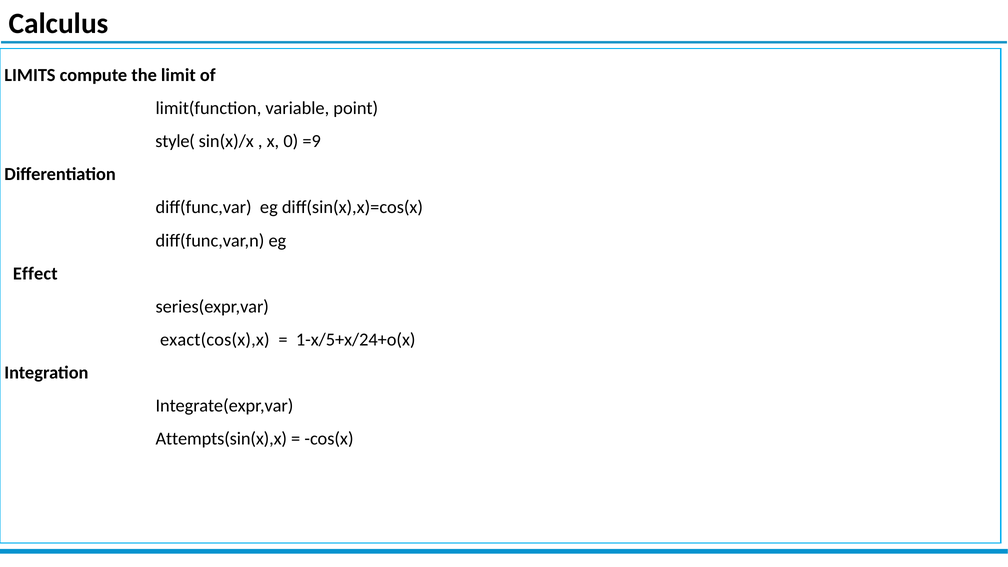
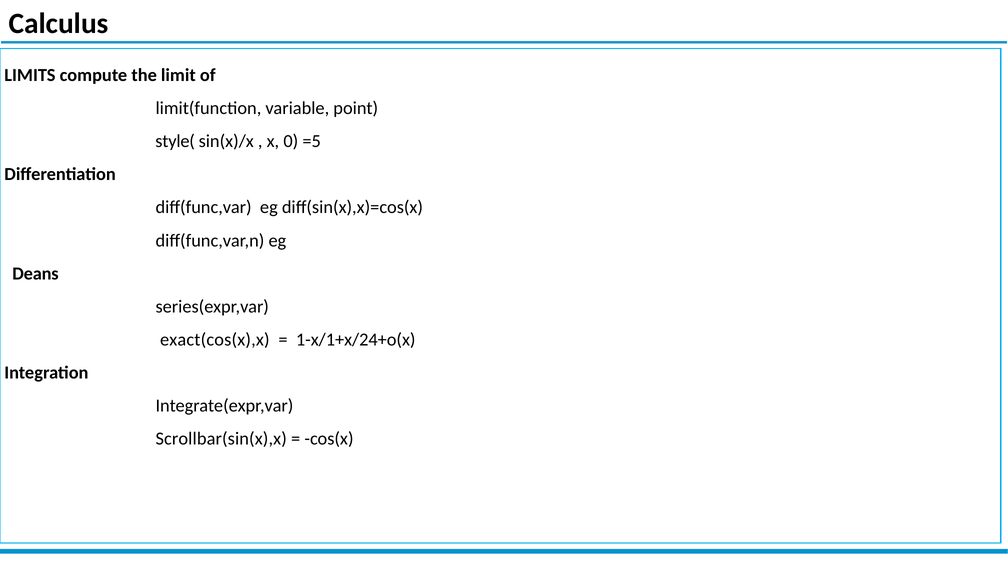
=9: =9 -> =5 (312, 141)
Effect: Effect -> Deans (35, 273)
1-x/5+x/24+o(x: 1-x/5+x/24+o(x -> 1-x/1+x/24+o(x (356, 340)
Attempts(sin(x),x: Attempts(sin(x),x -> Scrollbar(sin(x),x (221, 439)
